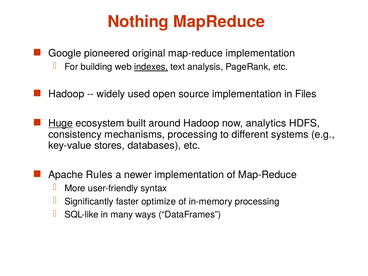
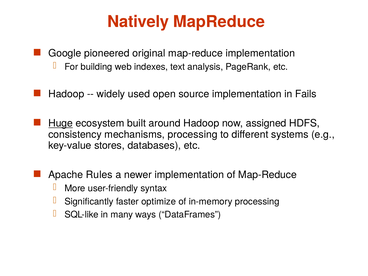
Nothing: Nothing -> Natively (138, 22)
indexes underline: present -> none (151, 67)
Files: Files -> Fails (306, 94)
analytics: analytics -> assigned (266, 123)
